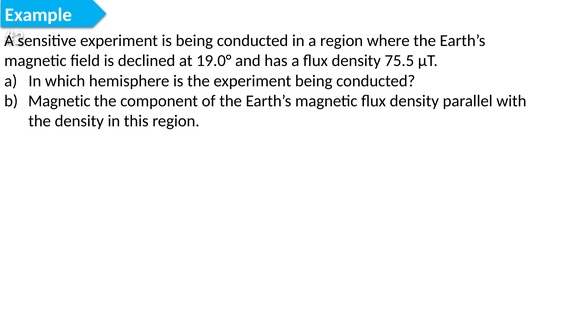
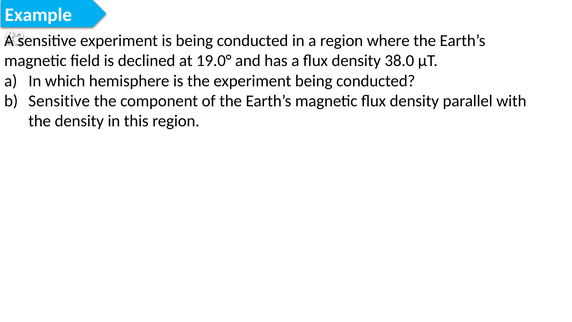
75.5: 75.5 -> 38.0 (399, 61)
Magnetic: Magnetic -> Sensitive (59, 101)
